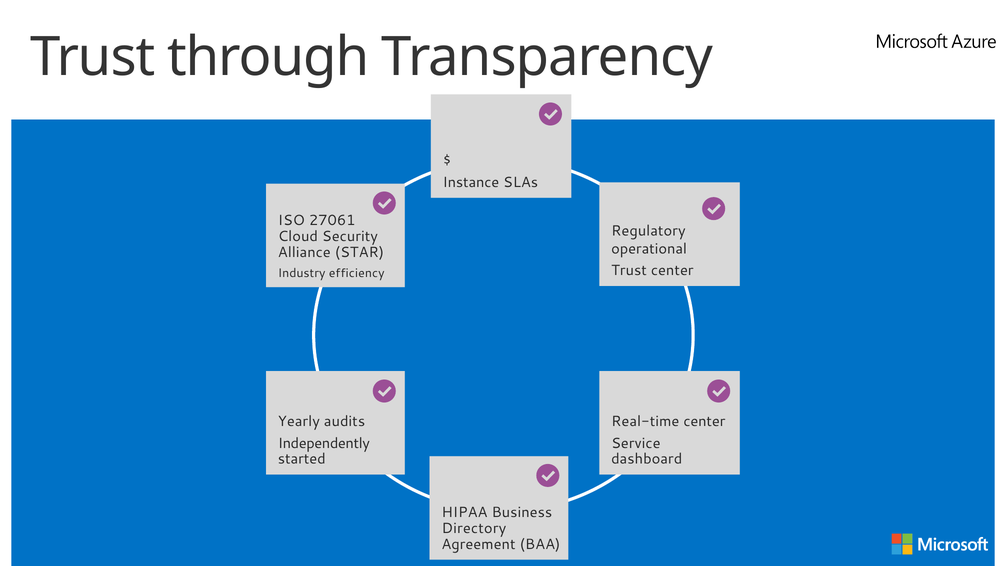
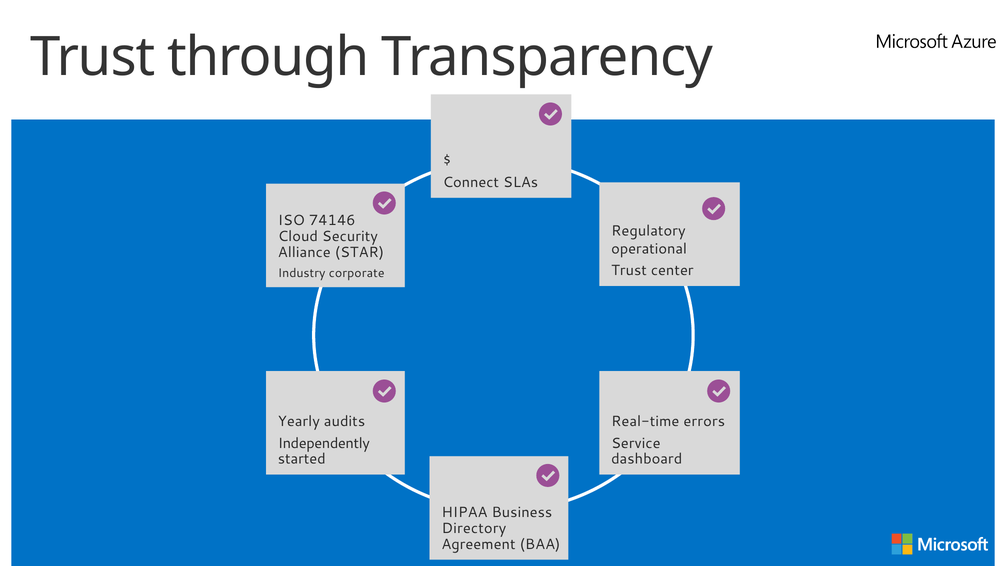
Instance: Instance -> Connect (471, 182)
27061: 27061 -> 74146 (332, 221)
efficiency: efficiency -> corporate (357, 273)
Real-time center: center -> errors (704, 421)
